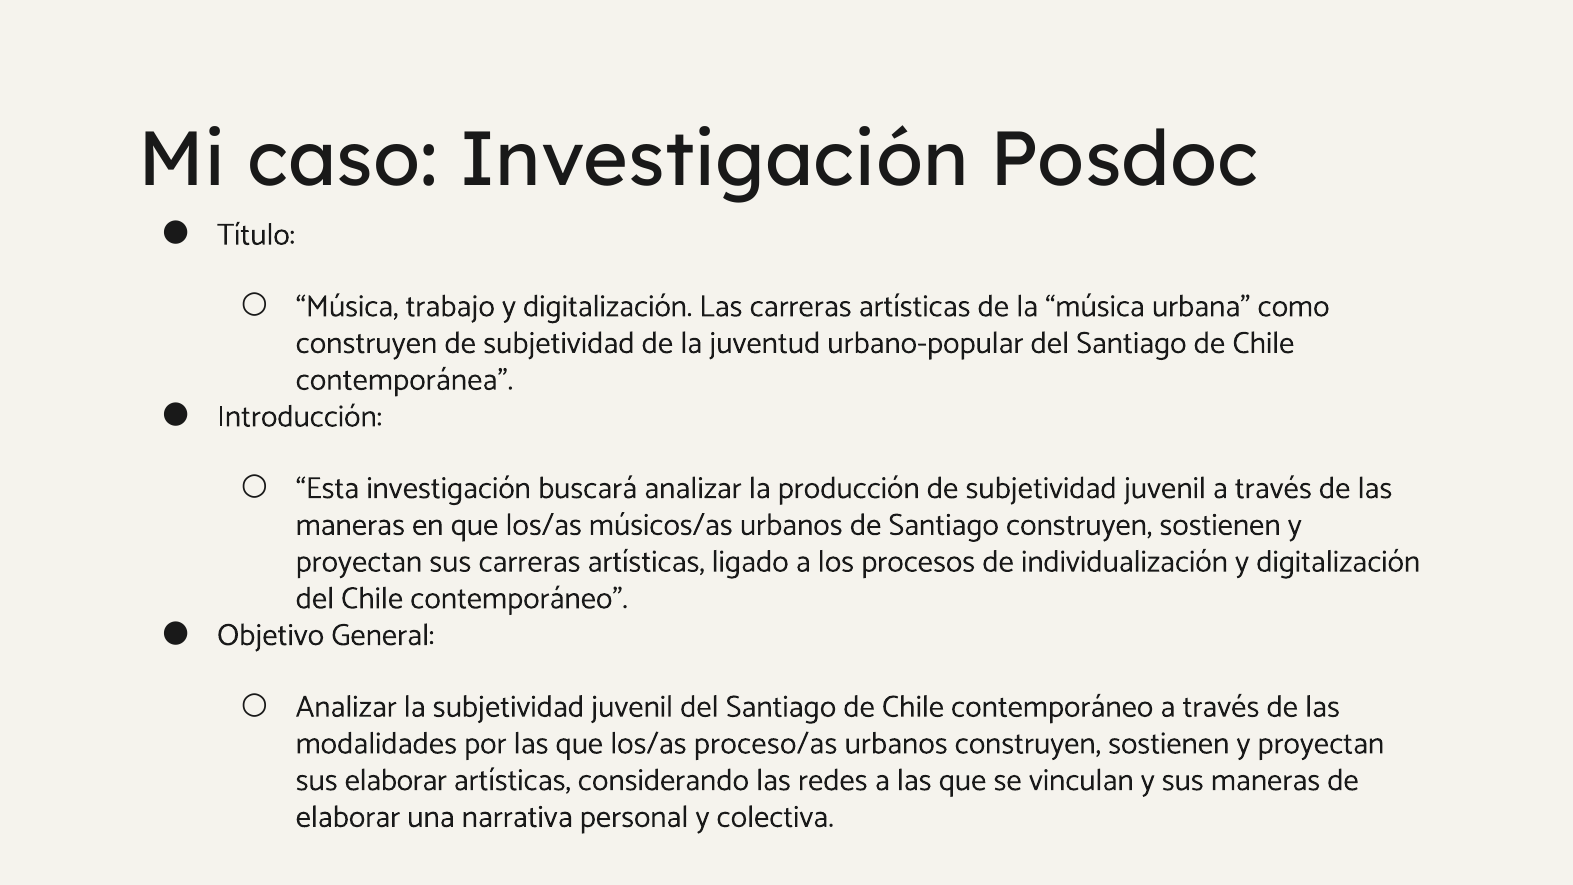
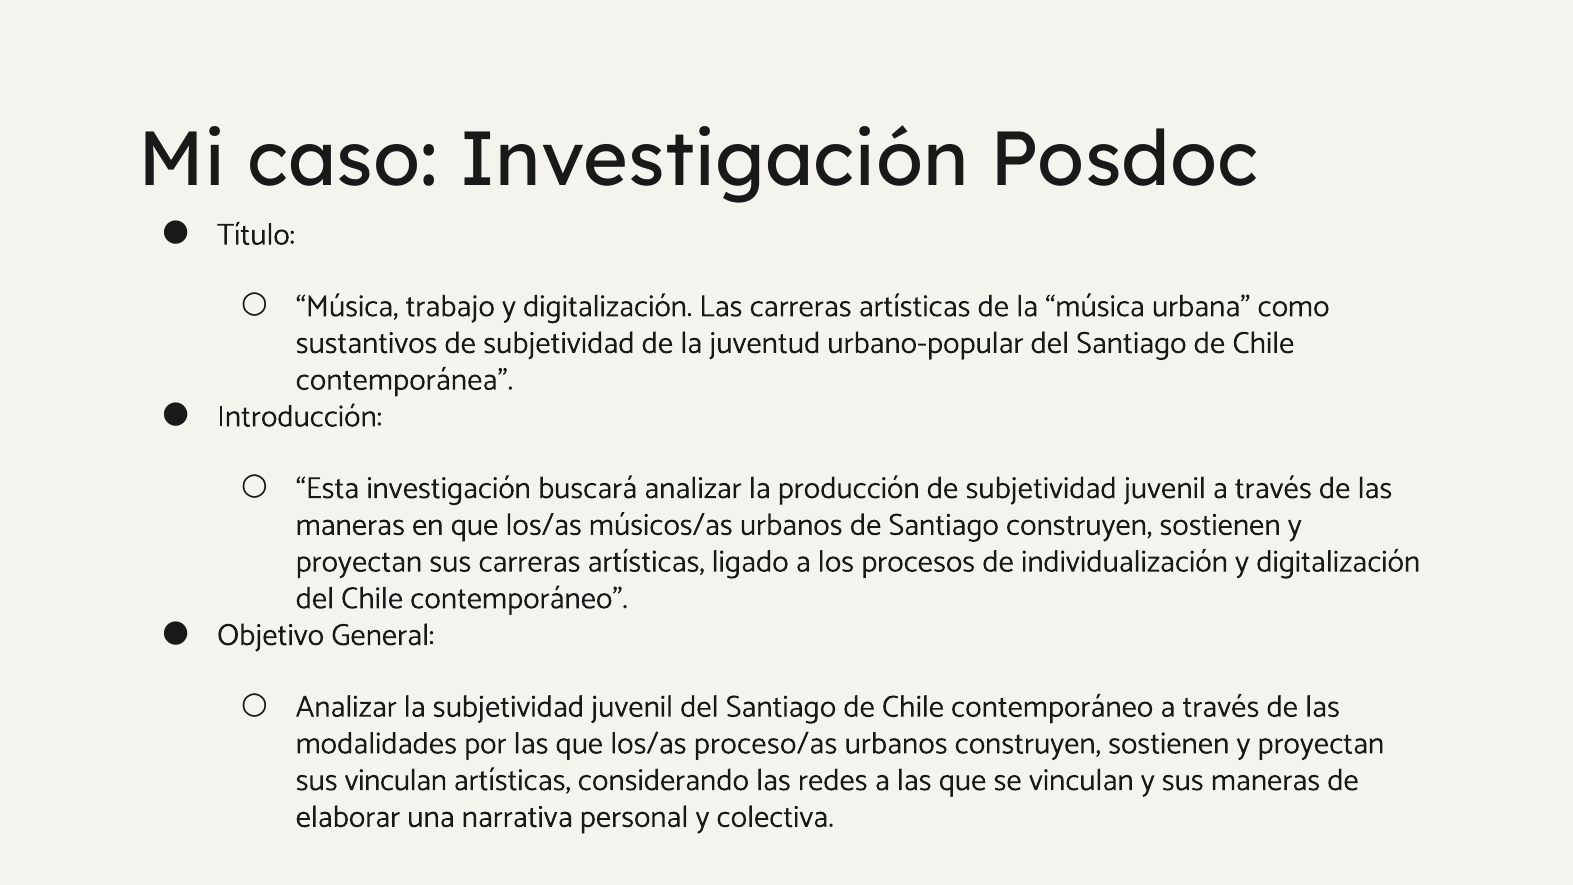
construyen: construyen -> sustantivos (367, 343)
sus elaborar: elaborar -> vinculan (396, 780)
